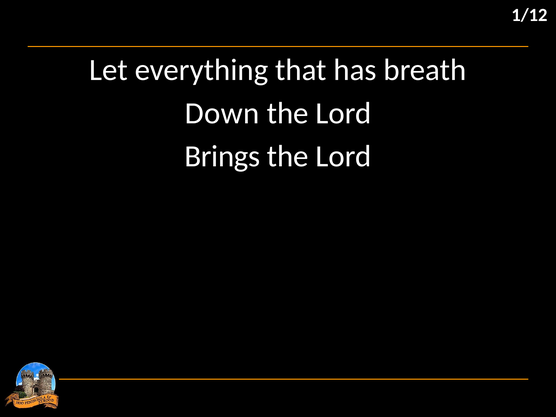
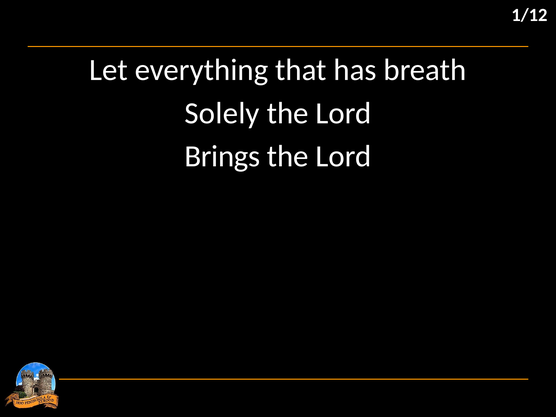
Down: Down -> Solely (222, 113)
